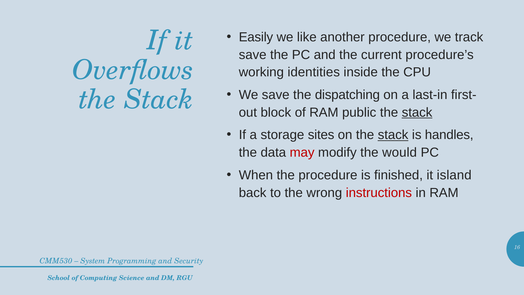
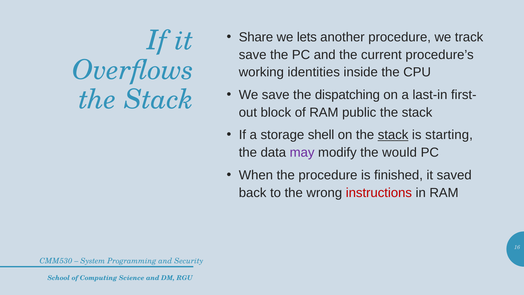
Easily: Easily -> Share (256, 37)
like: like -> lets (307, 37)
stack underline: present -> none (417, 112)
sites: sites -> shell (321, 135)
handles: handles -> starting (449, 135)
may colour: red -> purple (302, 152)
island: island -> saved (454, 175)
